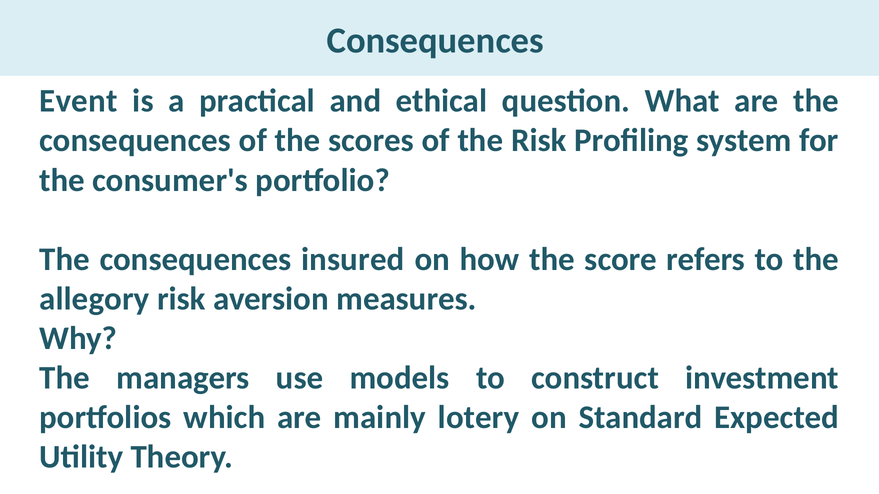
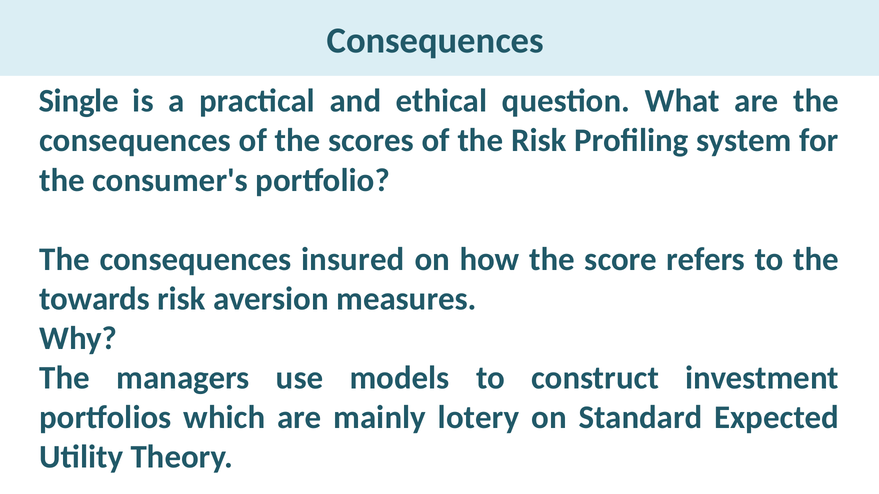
Event: Event -> Single (79, 101)
allegory: allegory -> towards (95, 299)
